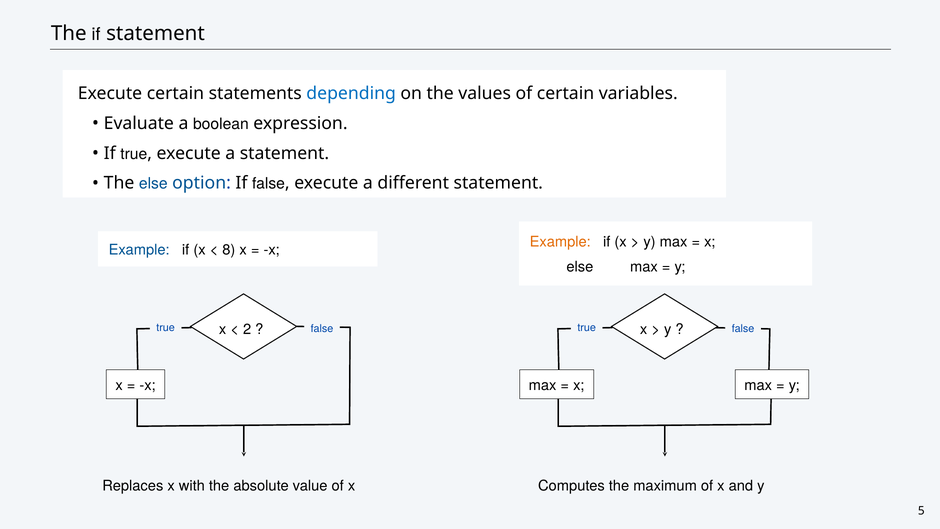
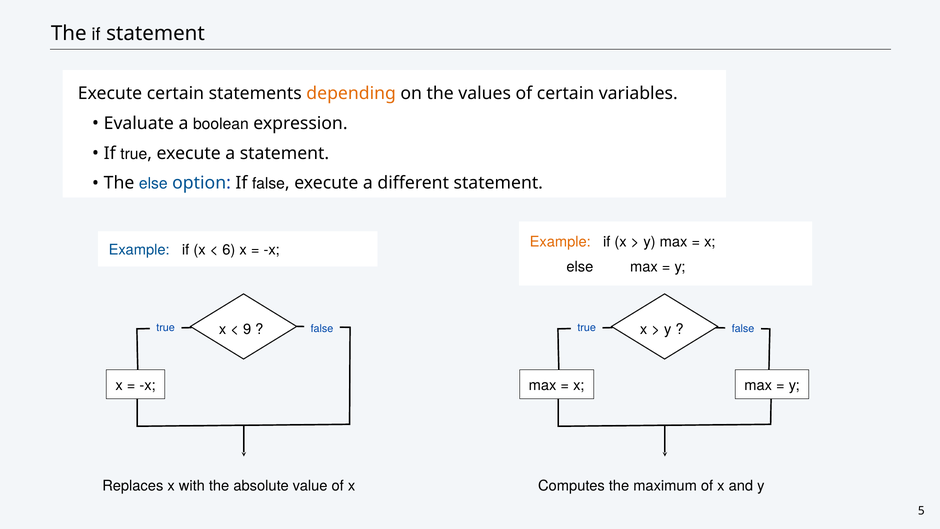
depending colour: blue -> orange (351, 93)
8: 8 -> 6 (229, 250)
2: 2 -> 9 (247, 329)
